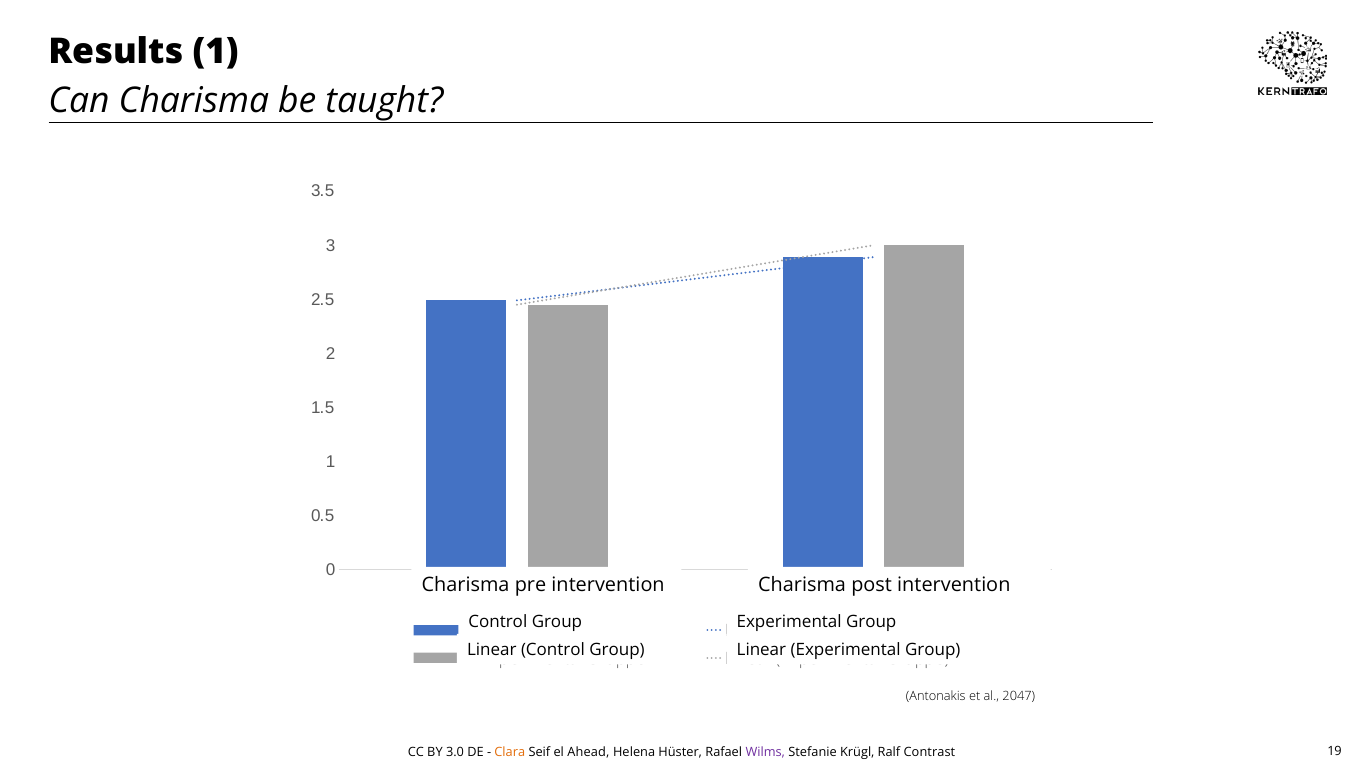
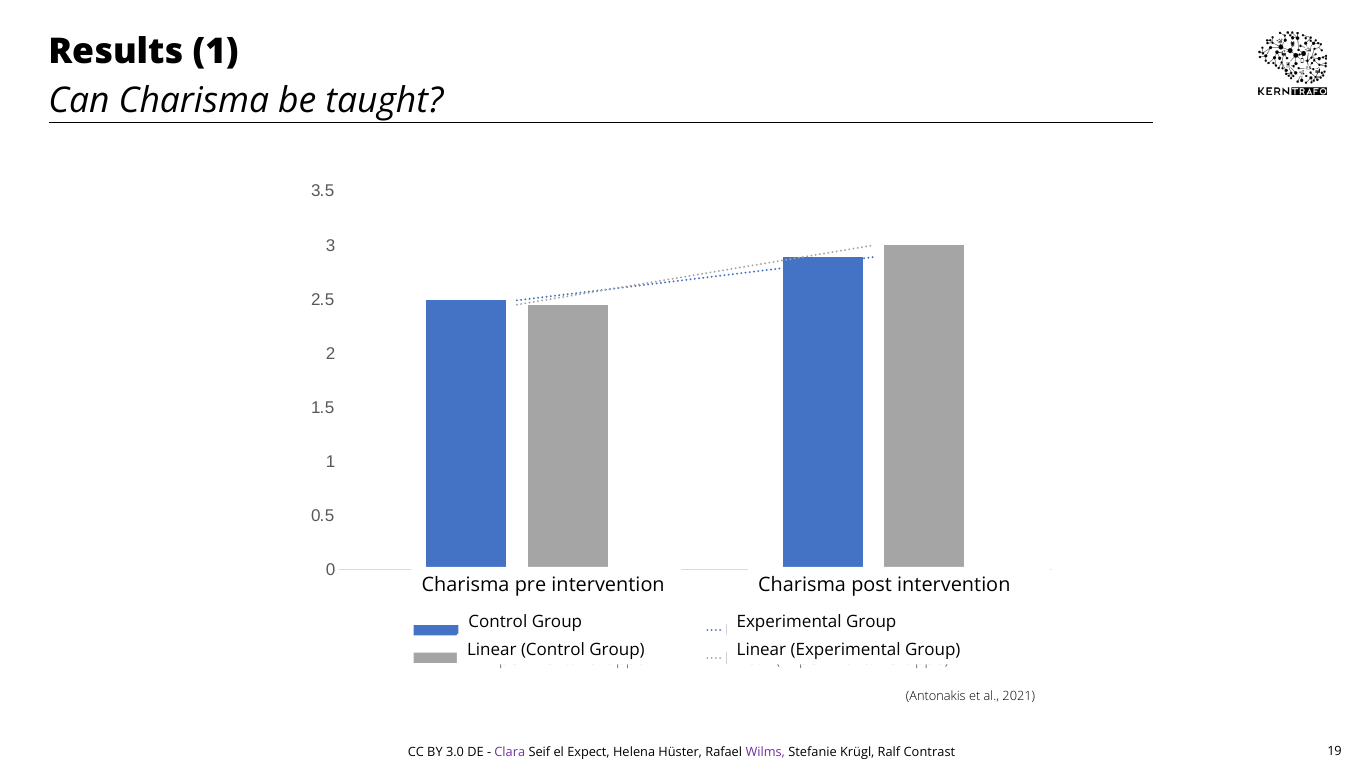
2047: 2047 -> 2021 (1019, 696)
Clara colour: orange -> purple (510, 753)
Ahead: Ahead -> Expect (589, 753)
